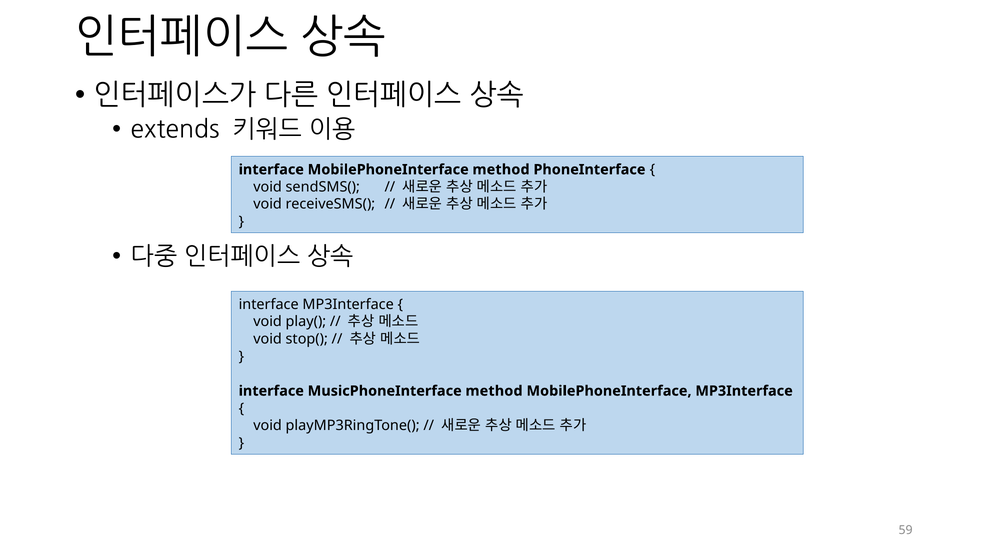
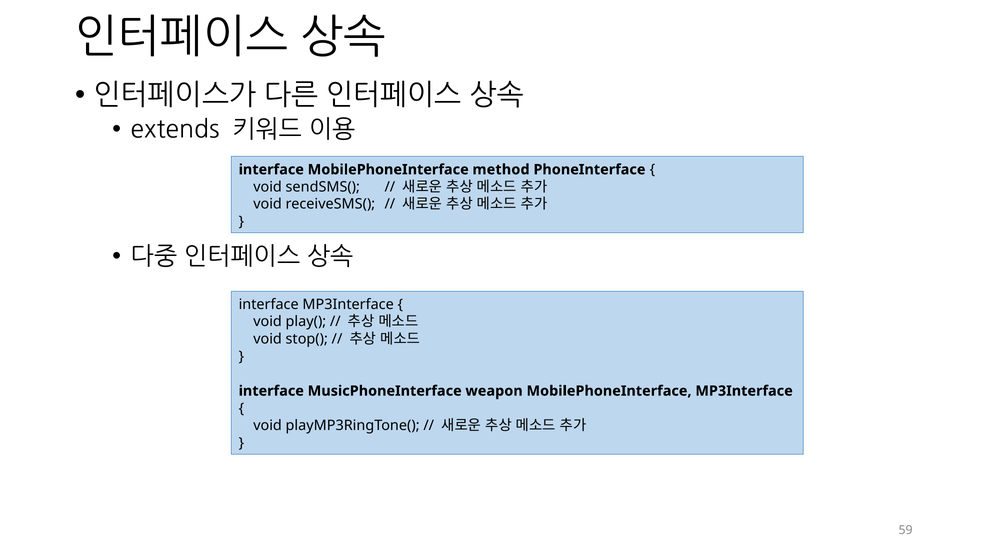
MusicPhoneInterface method: method -> weapon (494, 391)
